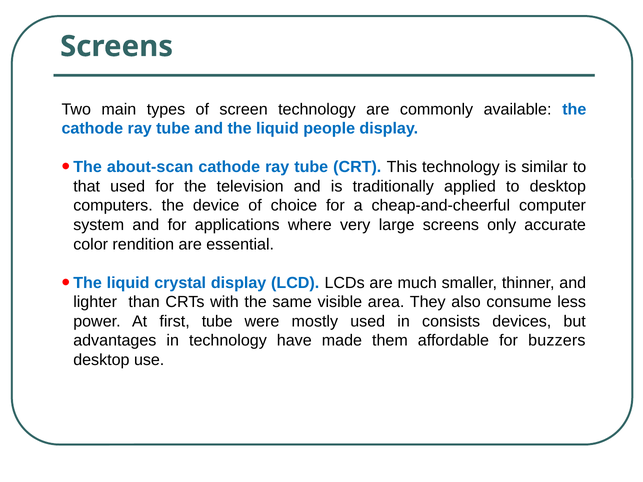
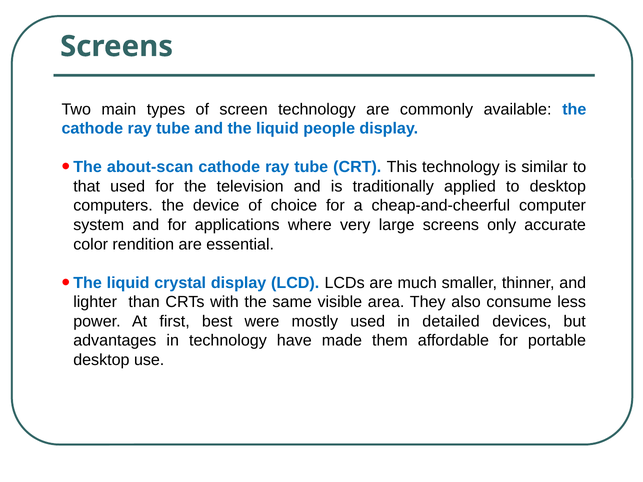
first tube: tube -> best (217, 322)
consists: consists -> detailed (451, 322)
buzzers: buzzers -> portable (557, 341)
